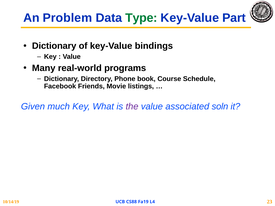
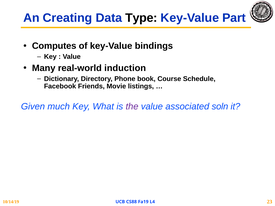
Problem: Problem -> Creating (67, 18)
Type colour: green -> black (141, 18)
Dictionary: Dictionary -> Computes (54, 46)
programs: programs -> induction (125, 68)
